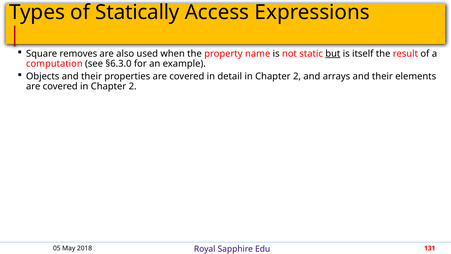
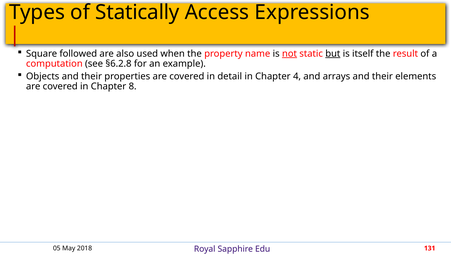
removes: removes -> followed (78, 54)
not underline: none -> present (289, 54)
§6.3.0: §6.3.0 -> §6.2.8 (118, 64)
detail in Chapter 2: 2 -> 4 (297, 76)
covered in Chapter 2: 2 -> 8 (133, 86)
